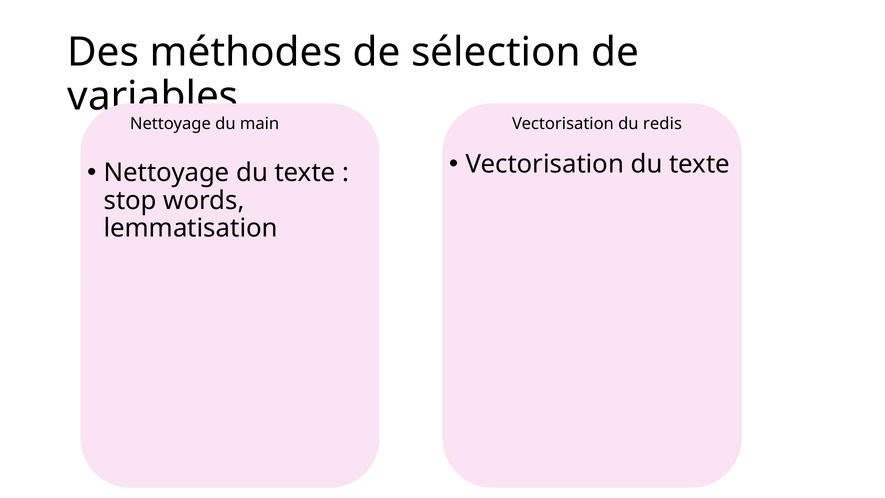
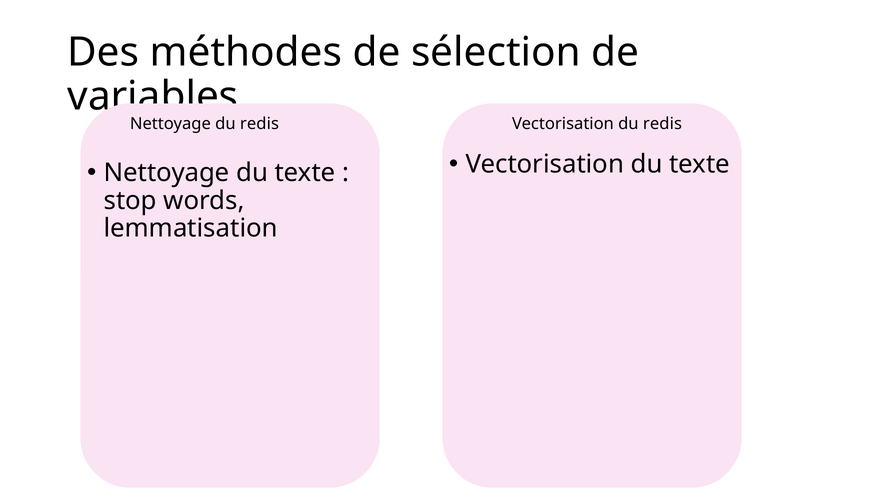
main: main -> redis (259, 124)
